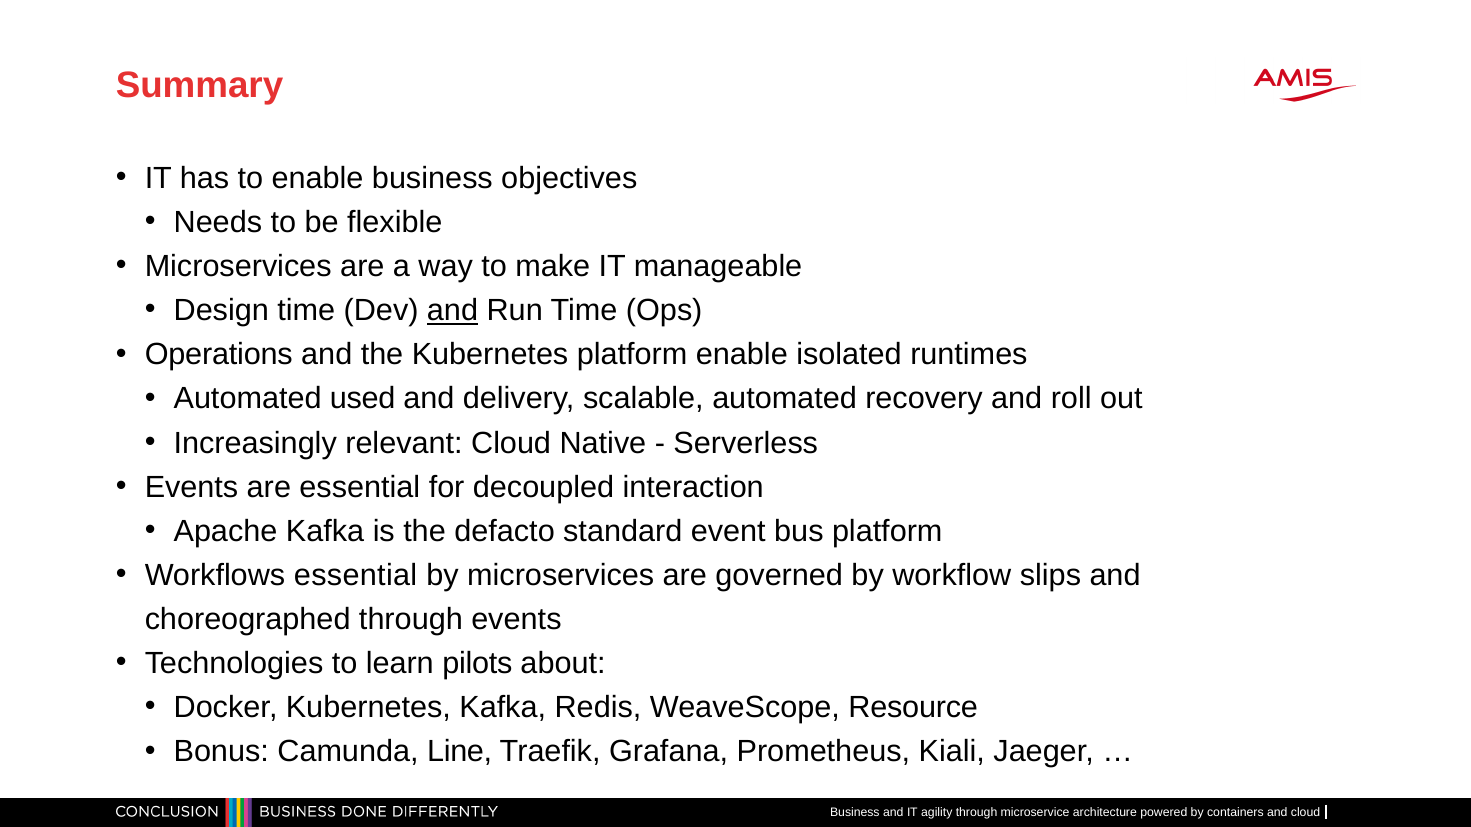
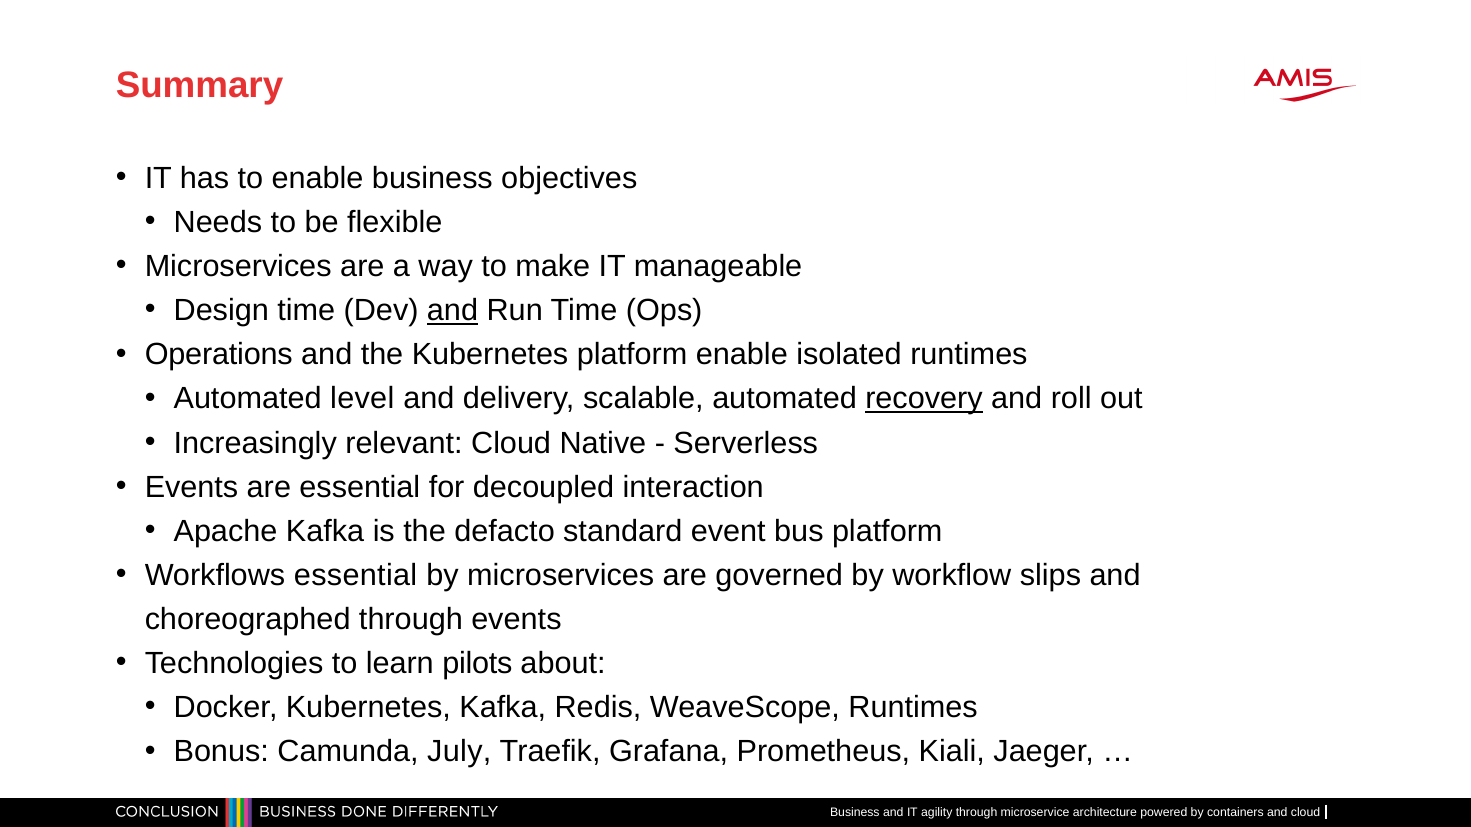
used: used -> level (362, 399)
recovery underline: none -> present (924, 399)
WeaveScope Resource: Resource -> Runtimes (913, 708)
Line: Line -> July (459, 752)
